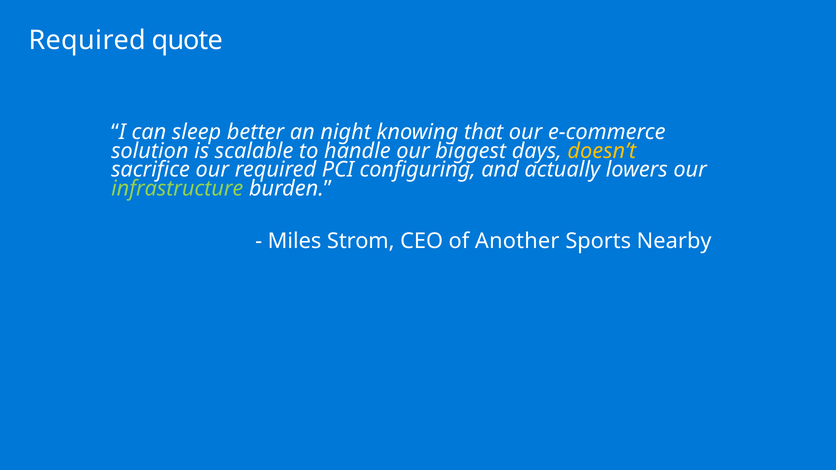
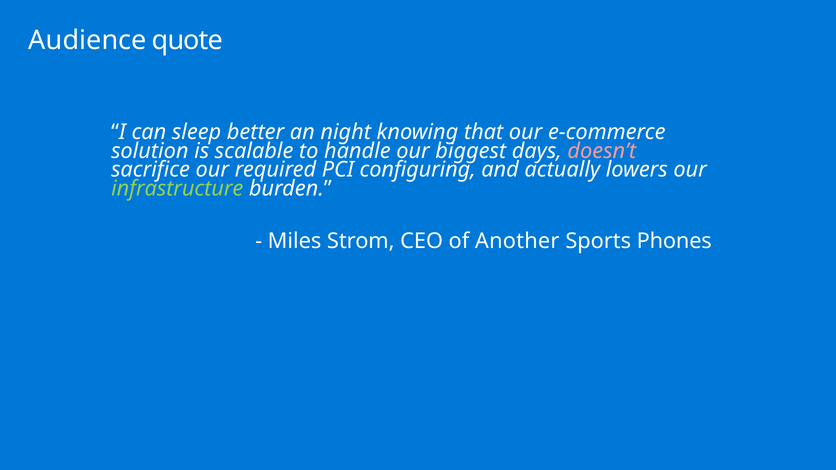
Required: Required -> Audience (88, 41)
doesn’t colour: yellow -> pink (602, 151)
Nearby: Nearby -> Phones (674, 241)
